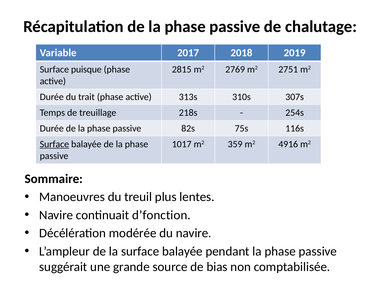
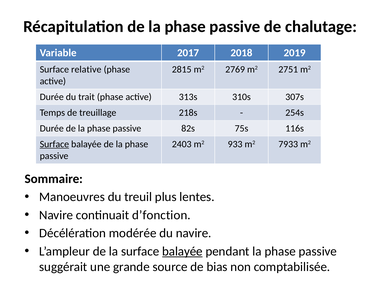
puisque: puisque -> relative (86, 69)
1017: 1017 -> 2403 (182, 144)
359: 359 -> 933 (235, 144)
4916: 4916 -> 7933 (288, 144)
balayée underline: none -> present (182, 251)
